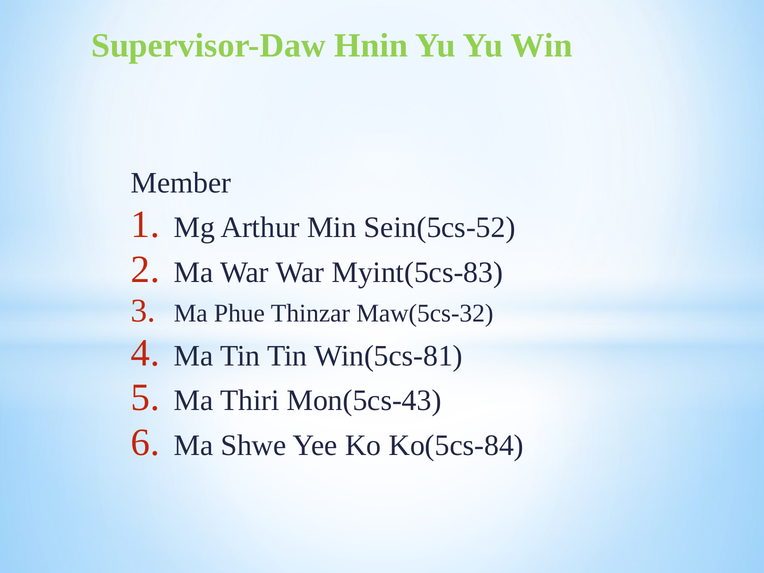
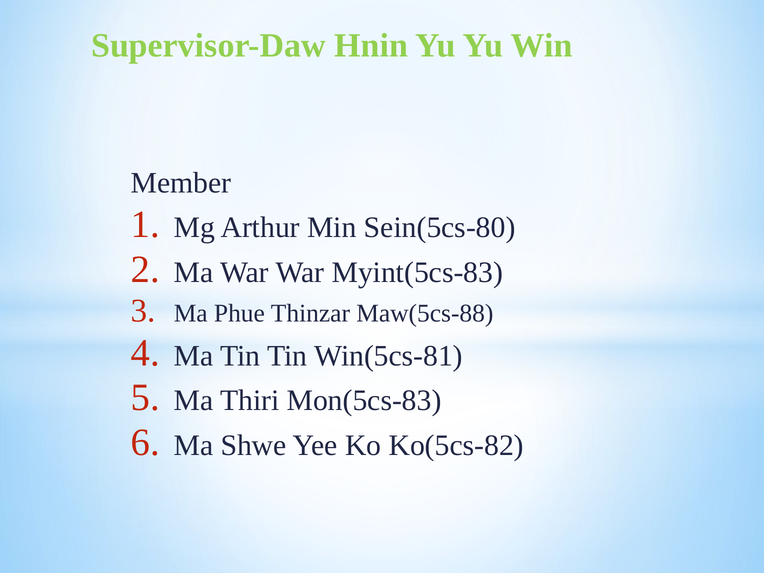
Sein(5cs-52: Sein(5cs-52 -> Sein(5cs-80 (440, 228)
Maw(5cs-32: Maw(5cs-32 -> Maw(5cs-88 (425, 313)
Mon(5cs-43: Mon(5cs-43 -> Mon(5cs-83 (364, 401)
Ko(5cs-84: Ko(5cs-84 -> Ko(5cs-82 (456, 445)
